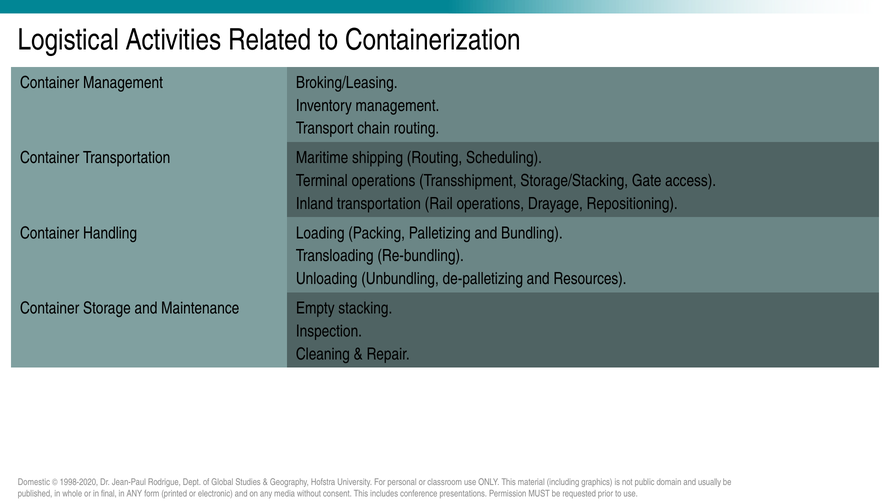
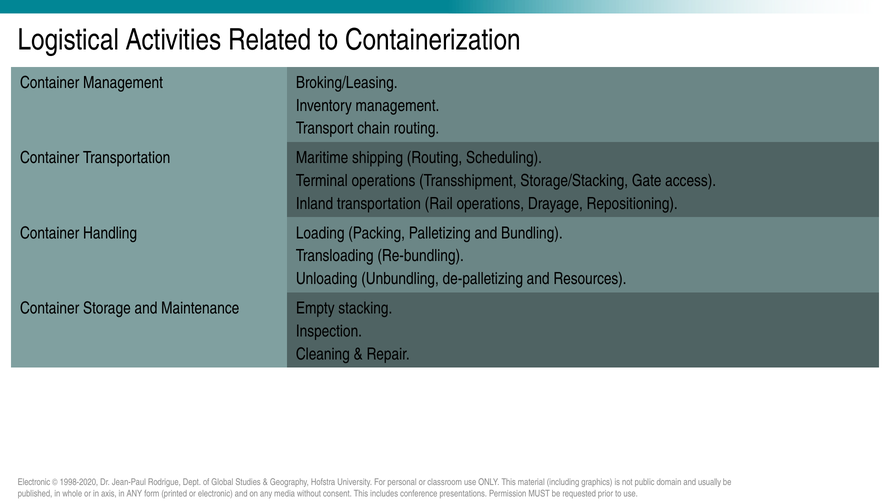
Domestic: Domestic -> Electronic (34, 482)
final: final -> axis (109, 493)
